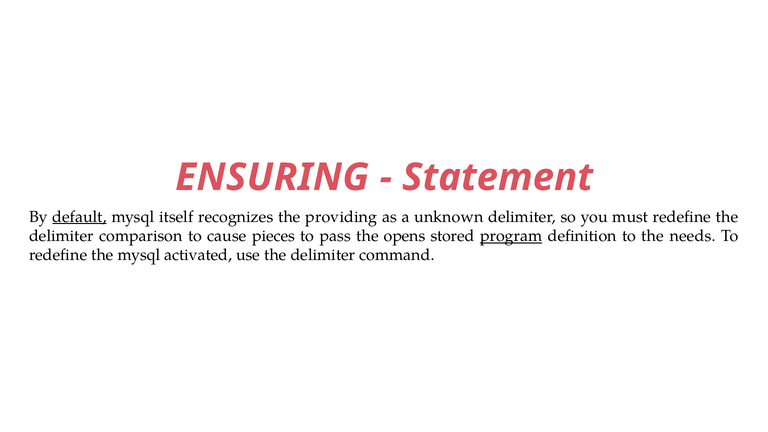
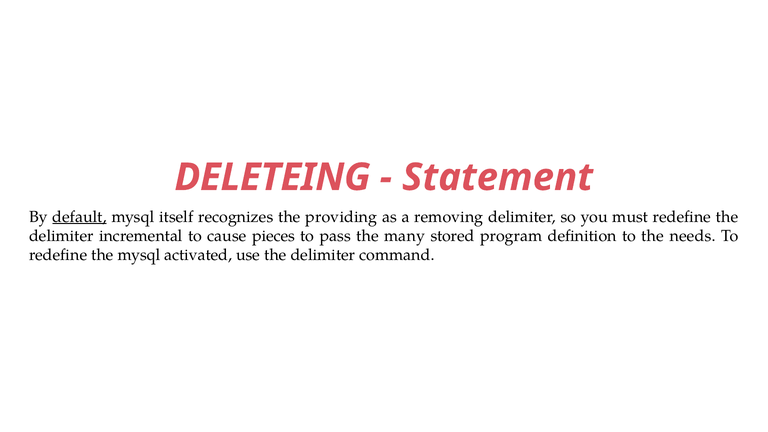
ENSURING: ENSURING -> DELETEING (272, 177)
unknown: unknown -> removing (449, 217)
comparison: comparison -> incremental (141, 236)
opens: opens -> many (405, 236)
program underline: present -> none (511, 236)
